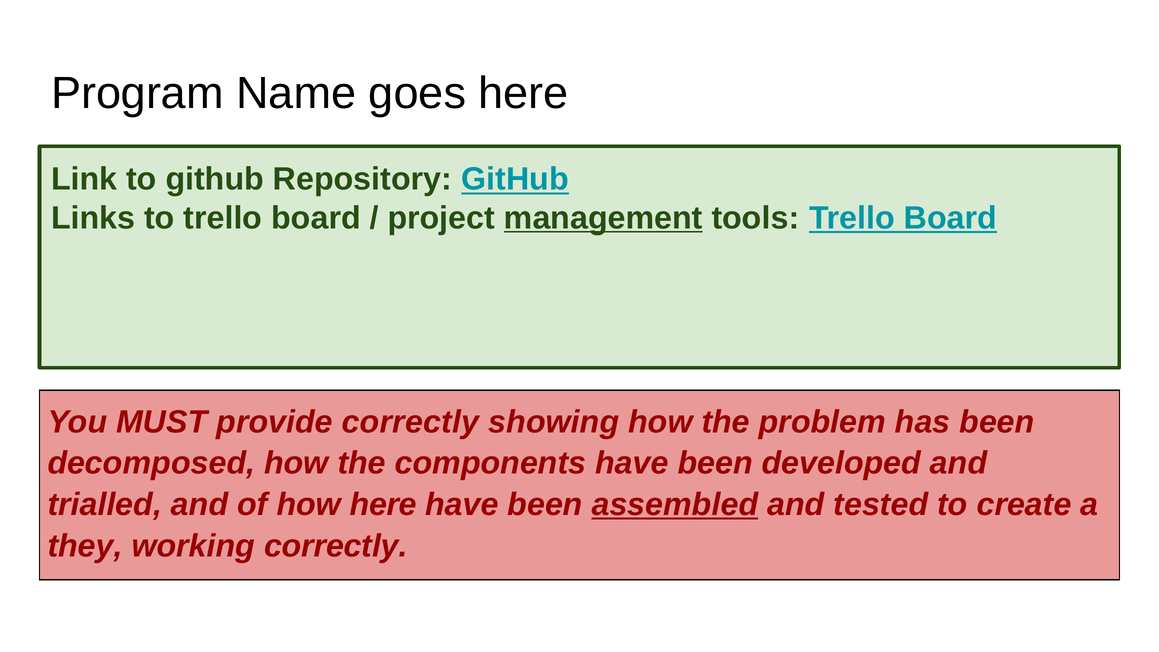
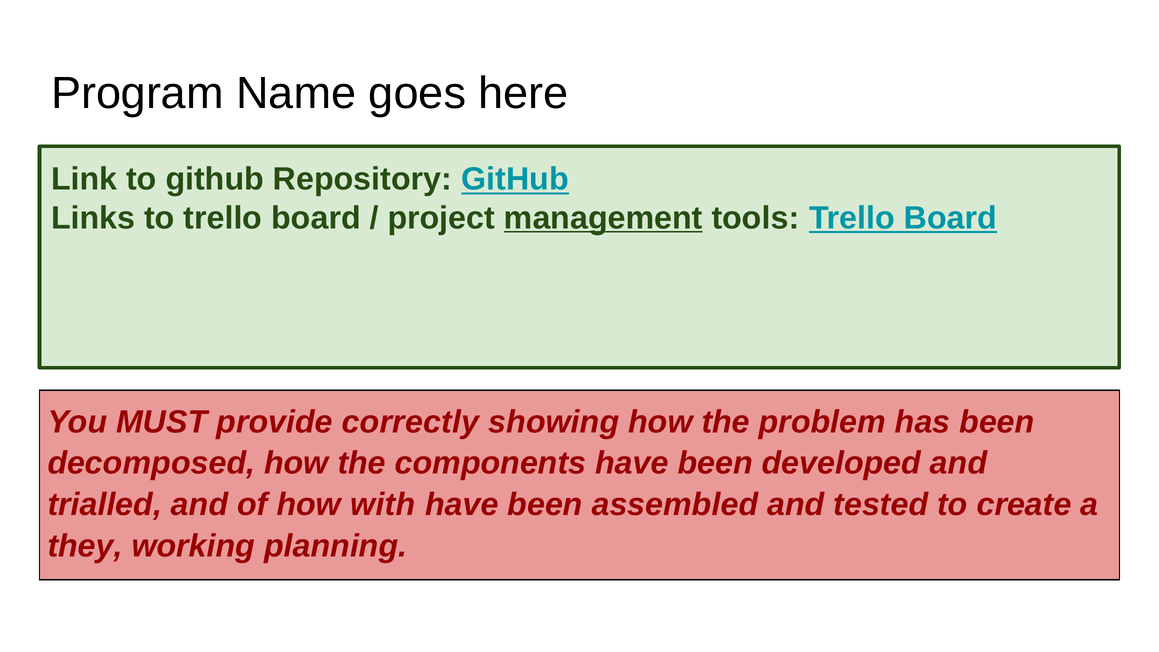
how here: here -> with (383, 505)
assembled underline: present -> none (675, 505)
working correctly: correctly -> planning (336, 546)
